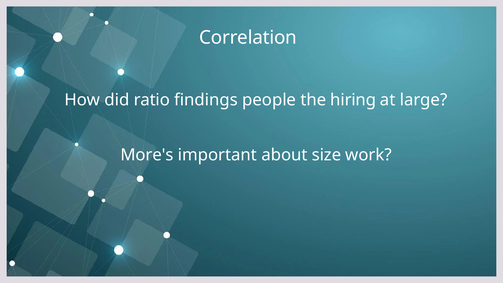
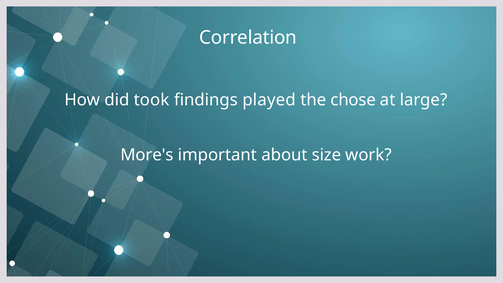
ratio: ratio -> took (152, 100)
people: people -> played (269, 100)
hiring: hiring -> chose (353, 100)
